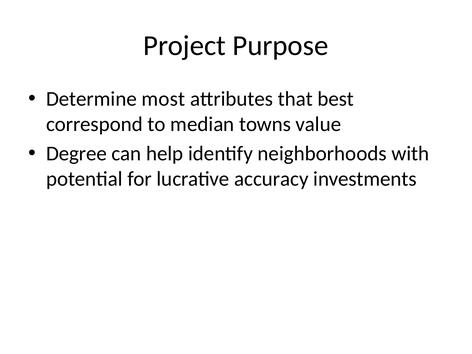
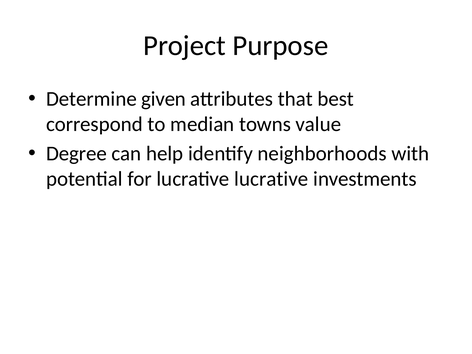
most: most -> given (164, 99)
lucrative accuracy: accuracy -> lucrative (271, 179)
